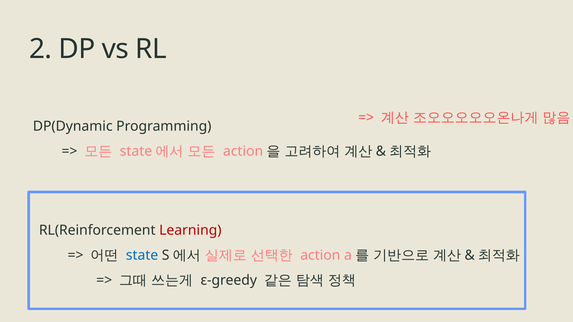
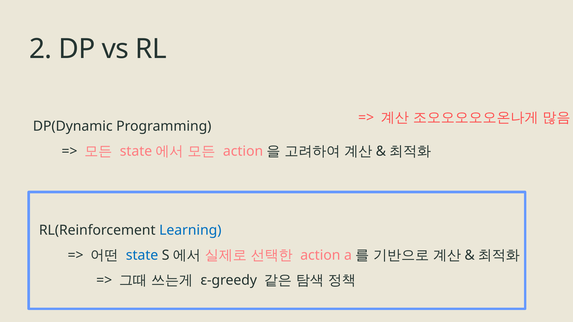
Learning colour: red -> blue (190, 230)
